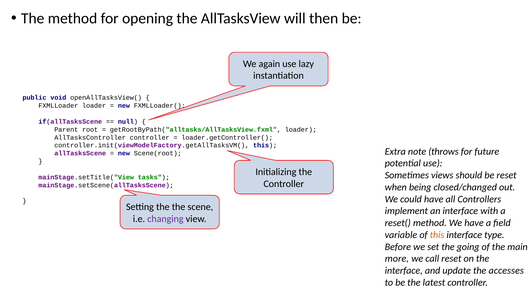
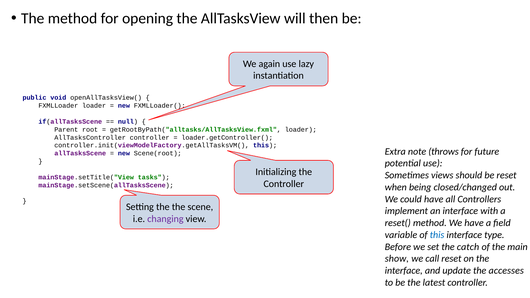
this colour: orange -> blue (437, 235)
going: going -> catch (468, 247)
more: more -> show (397, 259)
